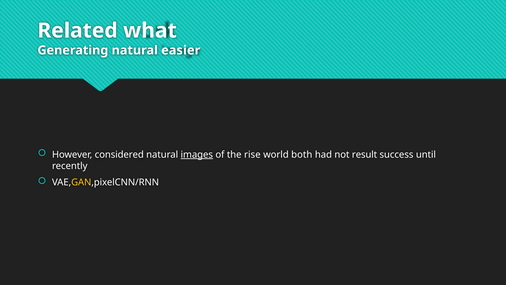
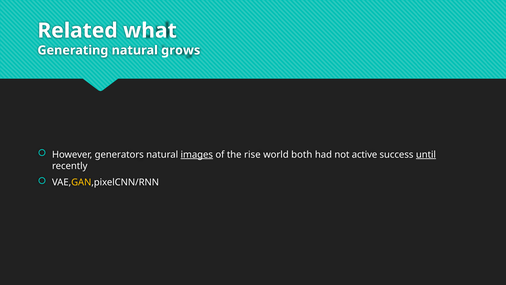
easier: easier -> grows (181, 50)
considered: considered -> generators (119, 154)
result: result -> active (365, 154)
until underline: none -> present (426, 154)
